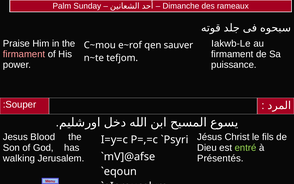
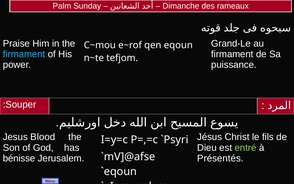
Iakwb-Le: Iakwb-Le -> Grand-Le (231, 43)
sauver: sauver -> eqoun (178, 45)
firmament colour: pink -> light blue (24, 54)
walking: walking -> bénisse (19, 158)
